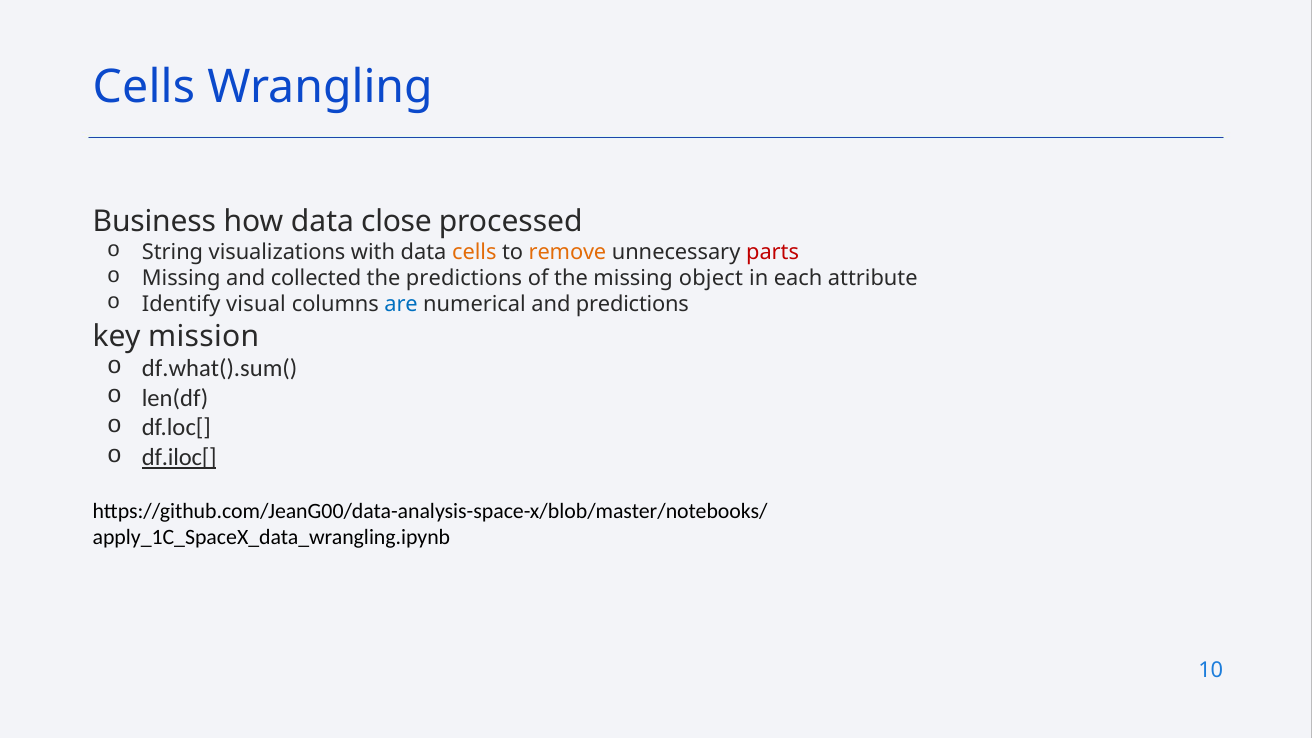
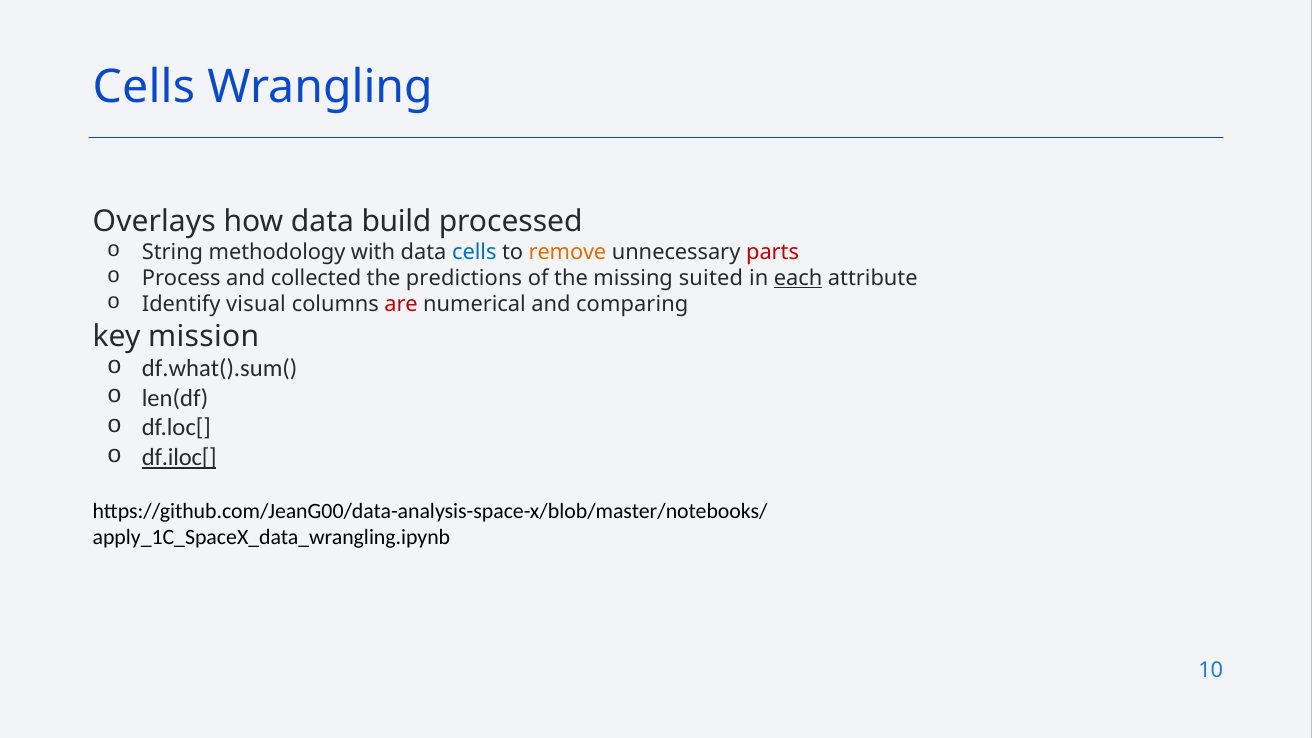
Business: Business -> Overlays (154, 222)
close: close -> build (396, 222)
visualizations: visualizations -> methodology (277, 252)
cells colour: orange -> blue (474, 252)
Missing: Missing -> Process (181, 278)
object: object -> suited (711, 278)
each underline: none -> present (798, 278)
are colour: blue -> red (401, 305)
and predictions: predictions -> comparing (632, 305)
